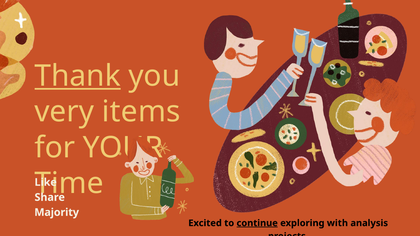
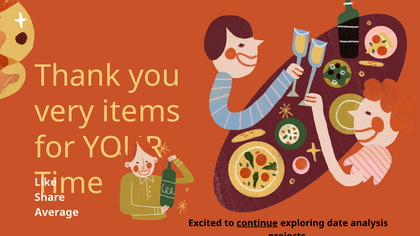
Thank underline: present -> none (78, 76)
Majority: Majority -> Average (57, 213)
with: with -> date (337, 223)
